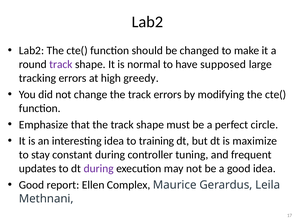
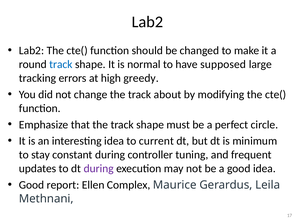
track colour: purple -> blue (61, 64)
track errors: errors -> about (168, 95)
training: training -> current (156, 141)
maximize: maximize -> minimum (255, 141)
